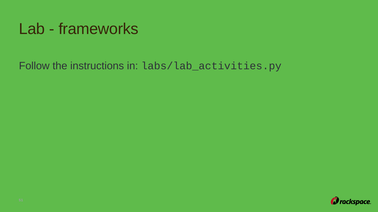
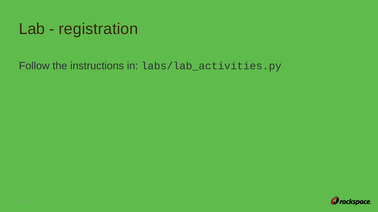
frameworks: frameworks -> registration (98, 29)
